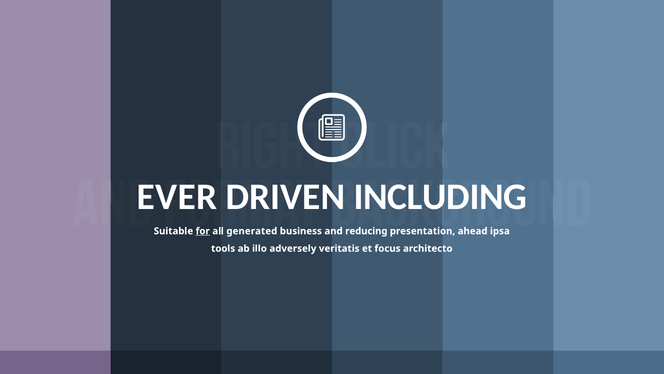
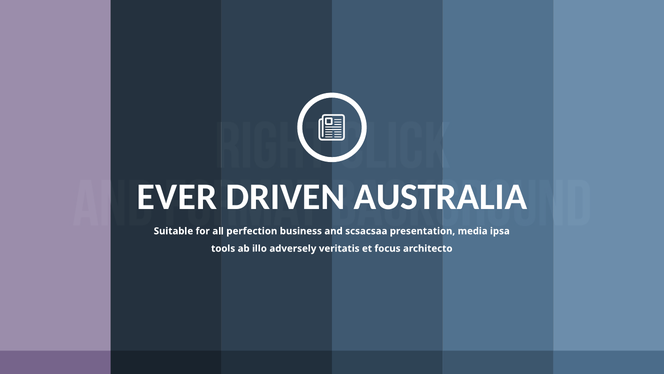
INCLUDING: INCLUDING -> AUSTRALIA (440, 197)
for underline: present -> none (203, 231)
generated: generated -> perfection (252, 231)
reducing: reducing -> scsacsaa (366, 231)
ahead: ahead -> media (473, 231)
